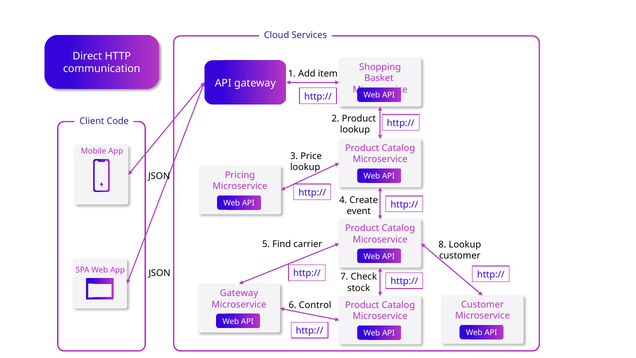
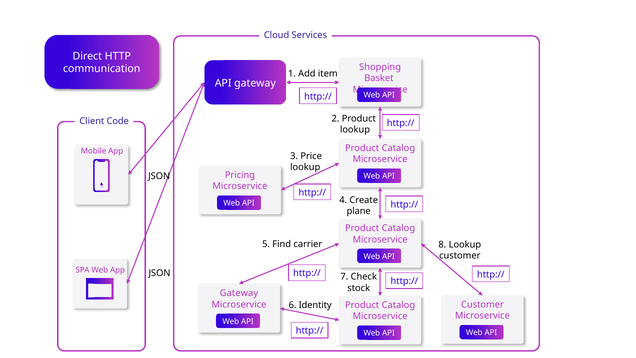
event: event -> plane (359, 211)
Control: Control -> Identity (315, 305)
